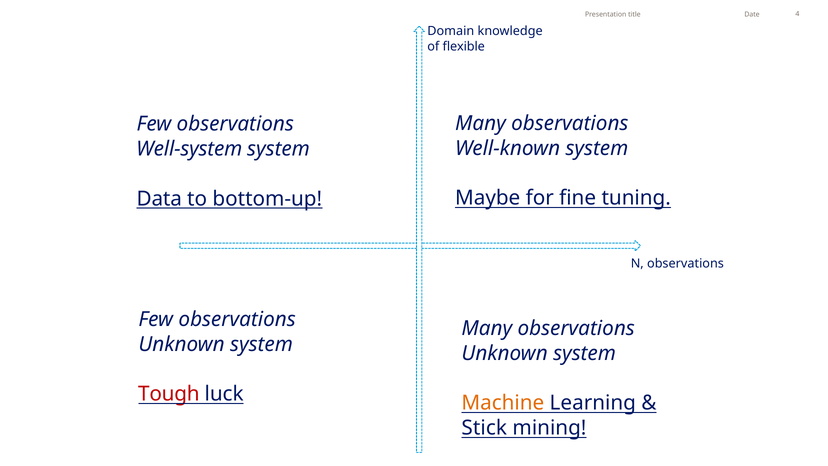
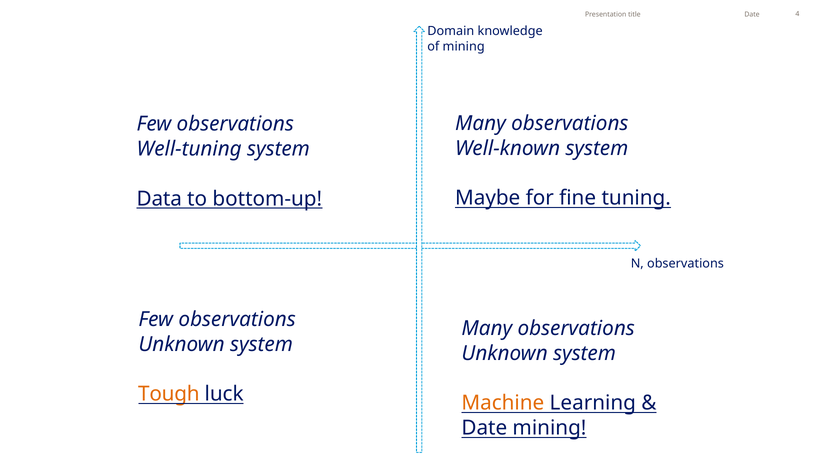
of flexible: flexible -> mining (464, 46)
Well-system: Well-system -> Well-tuning (189, 149)
Tough colour: red -> orange (169, 394)
Stick: Stick -> Date (484, 428)
